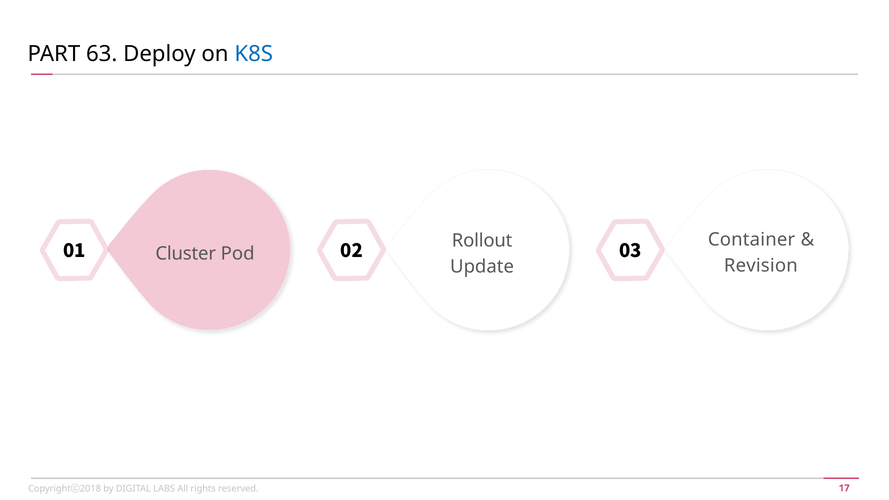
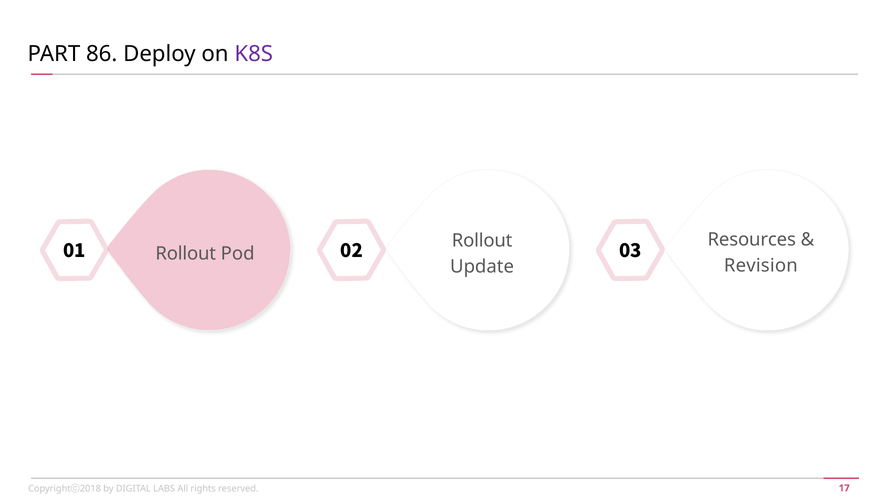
63: 63 -> 86 (102, 54)
K8S colour: blue -> purple (254, 54)
Container: Container -> Resources (752, 240)
01 Cluster: Cluster -> Rollout (186, 254)
